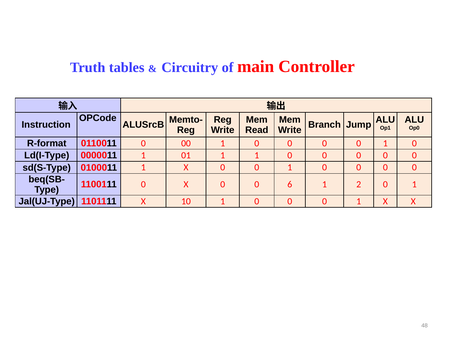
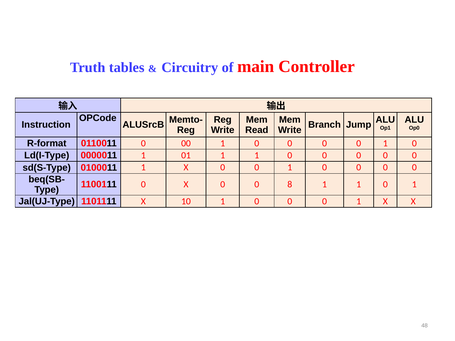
6: 6 -> 8 (290, 185)
2: 2 -> 1 (359, 185)
